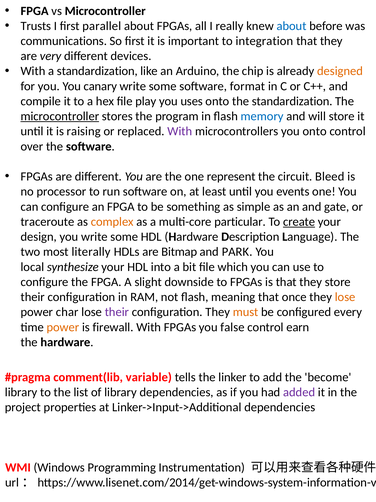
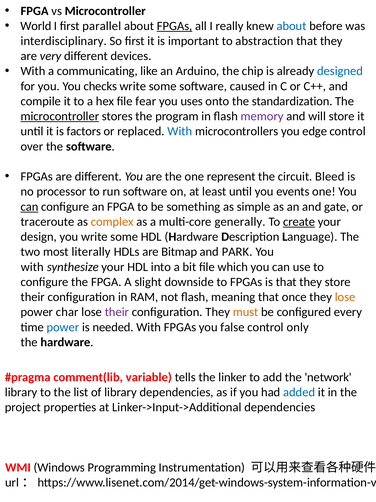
Trusts: Trusts -> World (36, 26)
FPGAs underline: none -> present (175, 26)
communications: communications -> interdisciplinary (64, 41)
integration: integration -> abstraction (264, 41)
a standardization: standardization -> communicating (97, 71)
designed colour: orange -> blue (340, 71)
canary: canary -> checks (100, 86)
format: format -> caused (248, 86)
play: play -> fear (146, 101)
memory colour: blue -> purple (262, 116)
raising: raising -> factors (84, 131)
With colour: purple -> blue (180, 131)
you onto: onto -> edge (315, 131)
can underline: none -> present (29, 206)
particular: particular -> generally (240, 221)
local: local -> with (32, 267)
power colour: orange -> blue (63, 327)
firewall: firewall -> needed (113, 327)
earn: earn -> only (298, 327)
become: become -> network (328, 377)
added colour: purple -> blue (299, 392)
